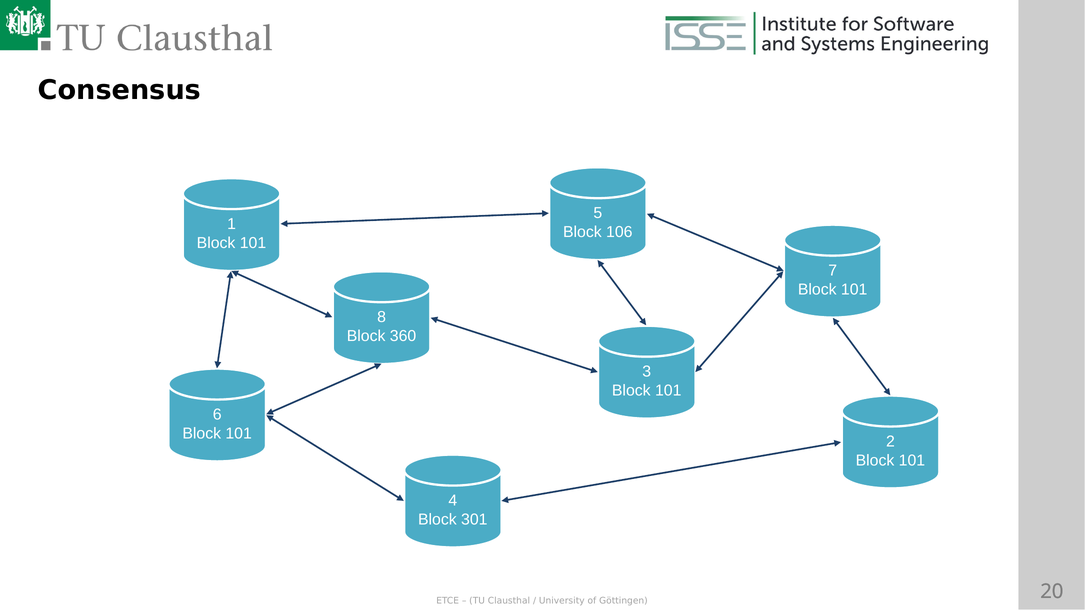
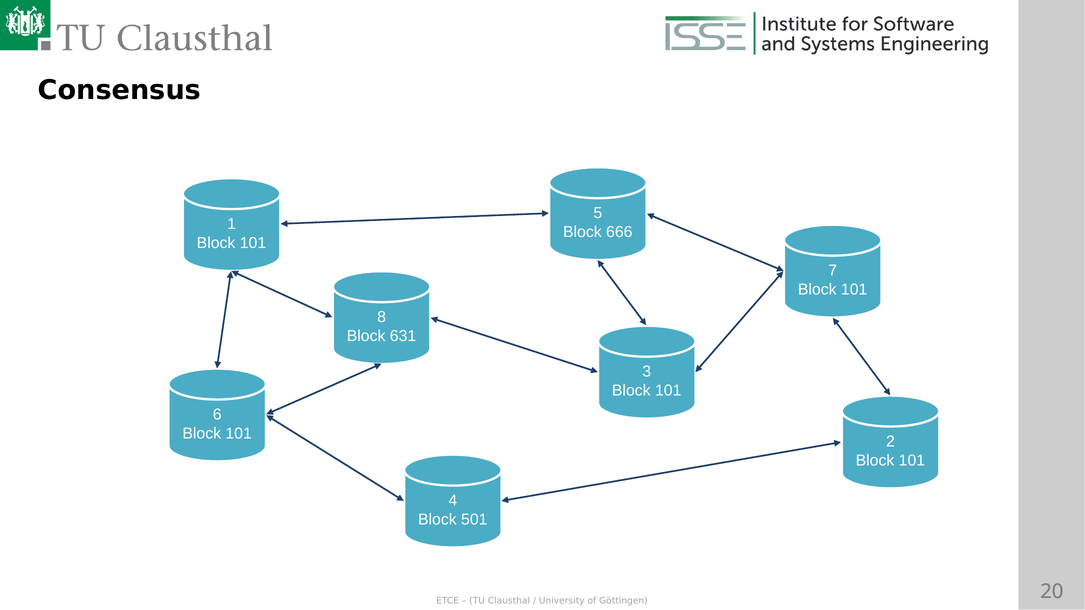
106: 106 -> 666 (619, 232)
360: 360 -> 631 (403, 336)
301: 301 -> 501 (474, 520)
